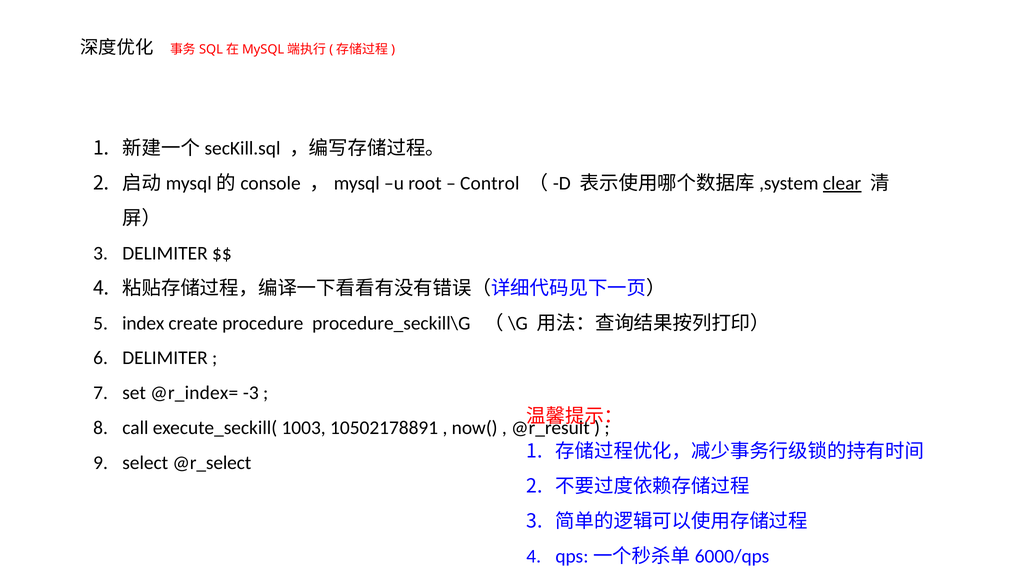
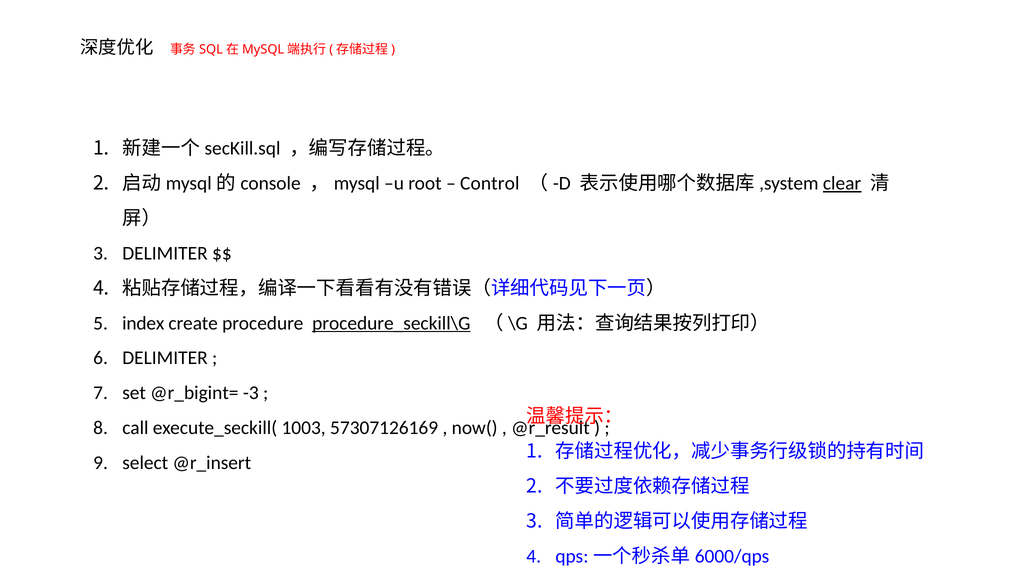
procedure_seckill\G underline: none -> present (391, 323)
@r_index=: @r_index= -> @r_bigint= (194, 393)
10502178891: 10502178891 -> 57307126169 (384, 428)
@r_select: @r_select -> @r_insert (212, 463)
